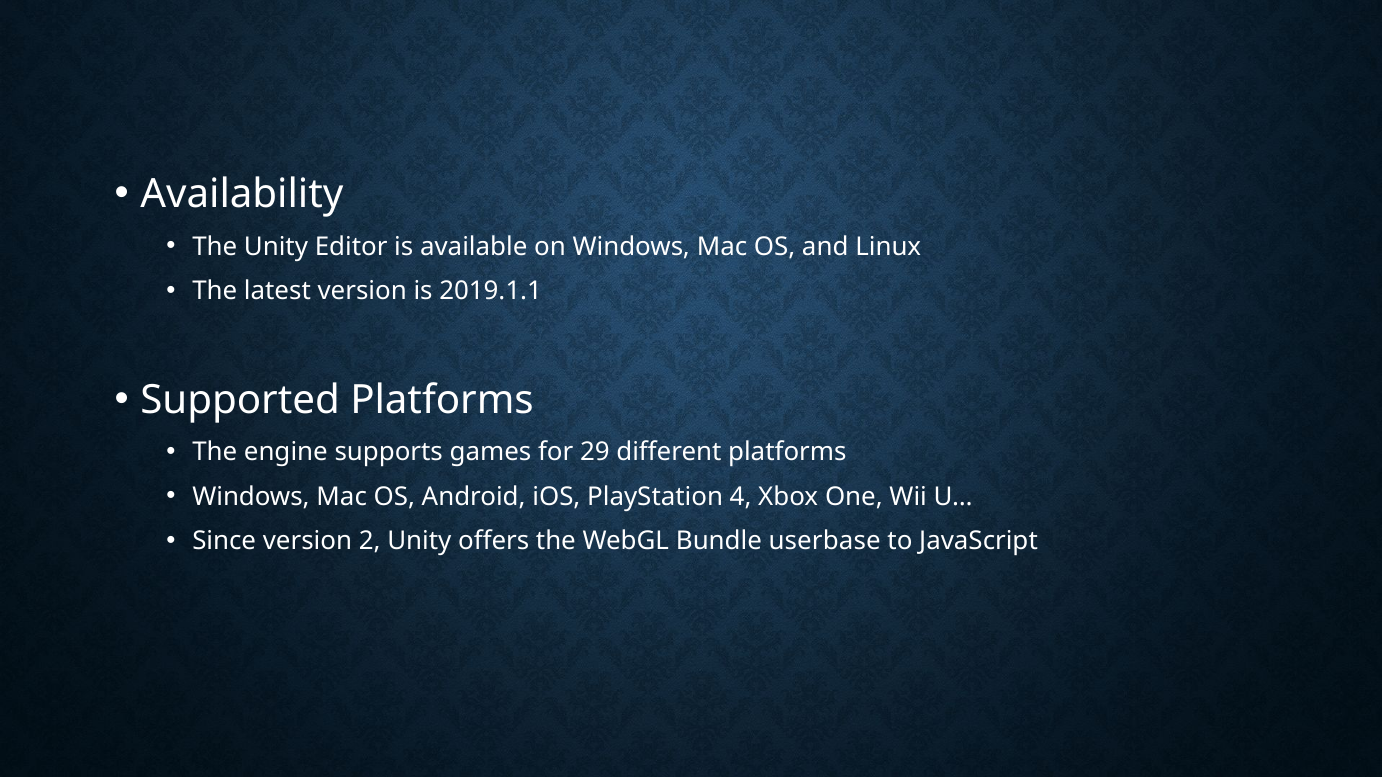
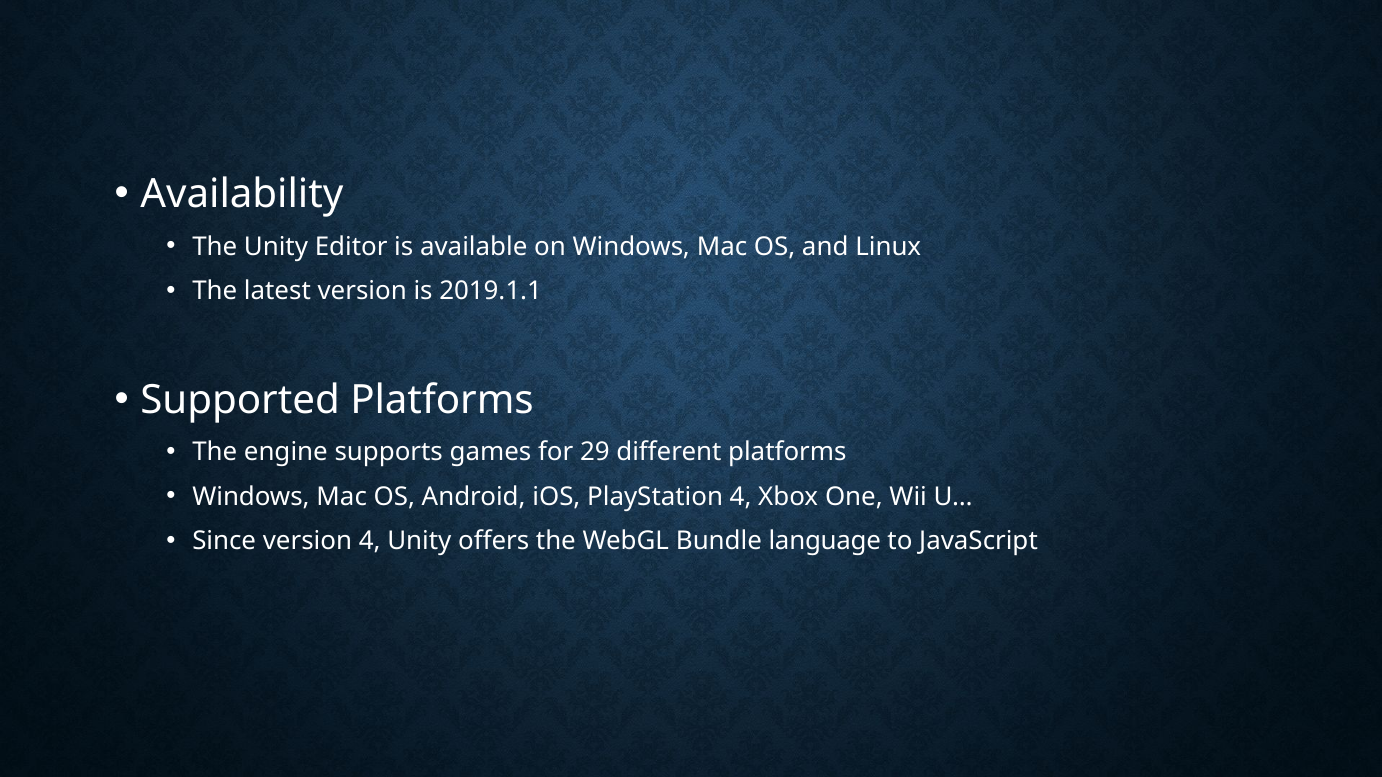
version 2: 2 -> 4 (370, 541)
userbase: userbase -> language (825, 541)
